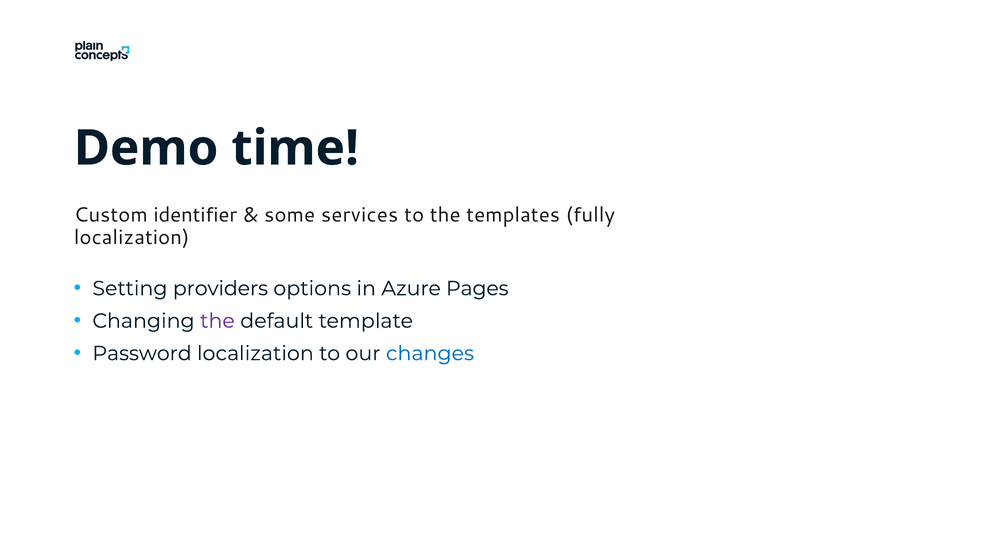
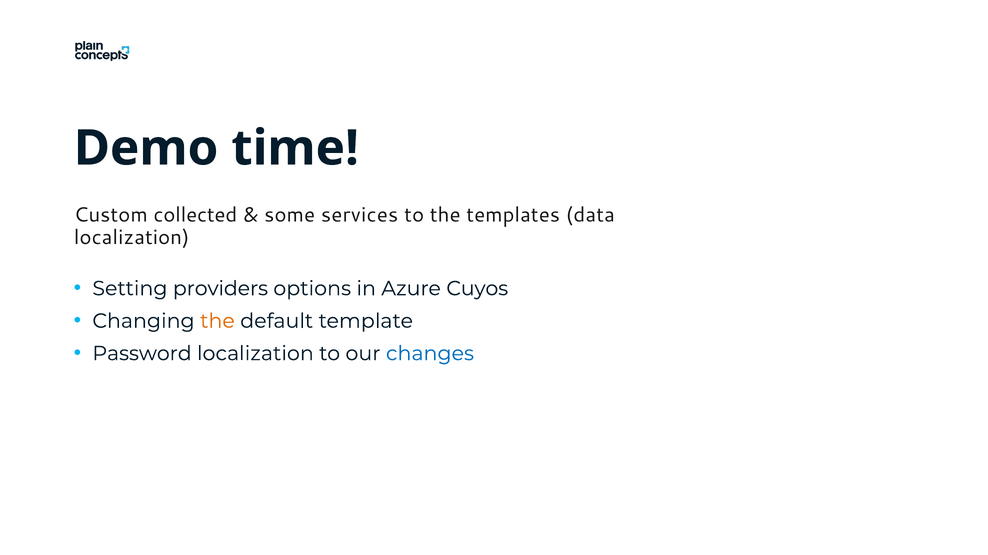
identifier: identifier -> collected (195, 215)
fully: fully -> data (590, 215)
Pages: Pages -> Cuyos (477, 289)
the colour: purple -> orange (217, 321)
